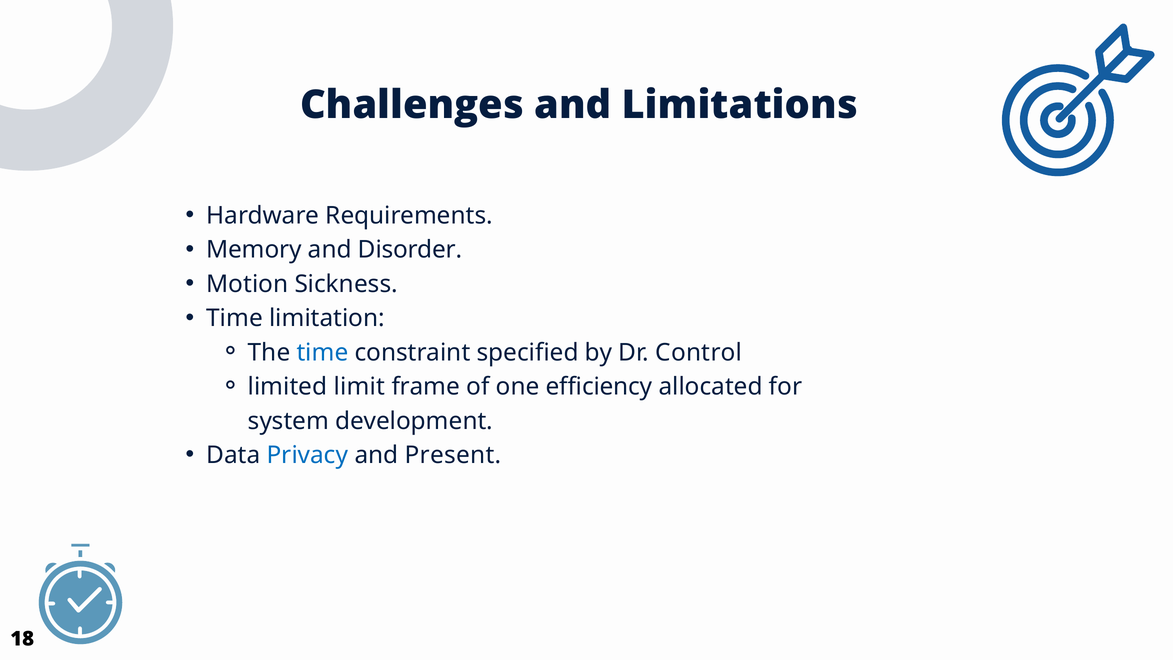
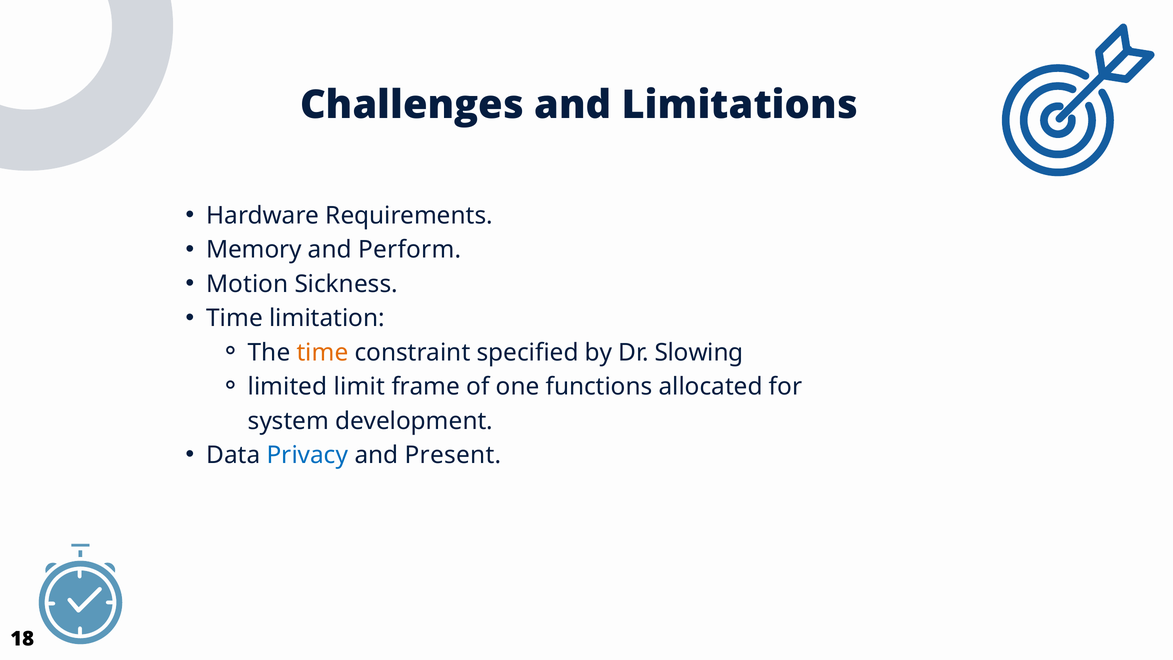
Disorder: Disorder -> Perform (410, 250)
time colour: blue -> orange (323, 352)
Control: Control -> Slowing (699, 352)
efficiency: efficiency -> functions (599, 387)
